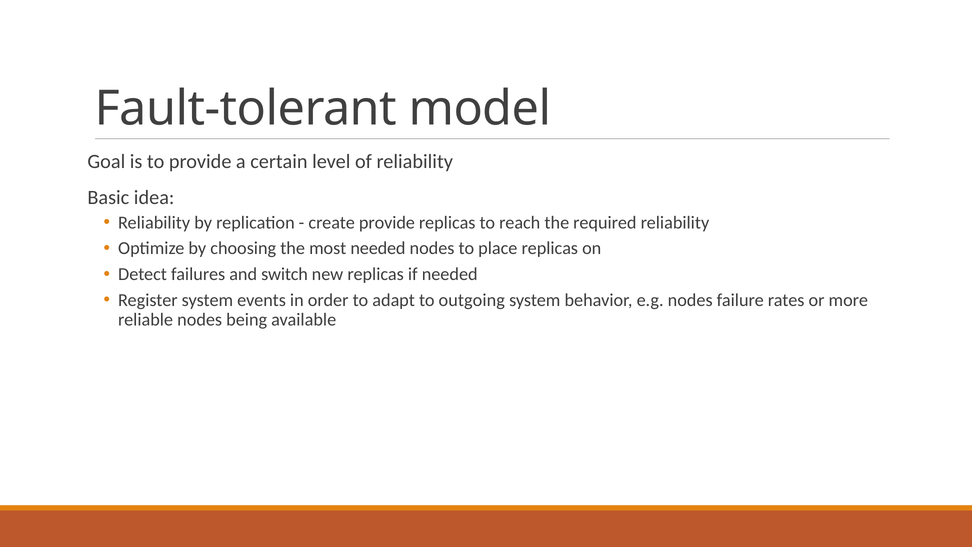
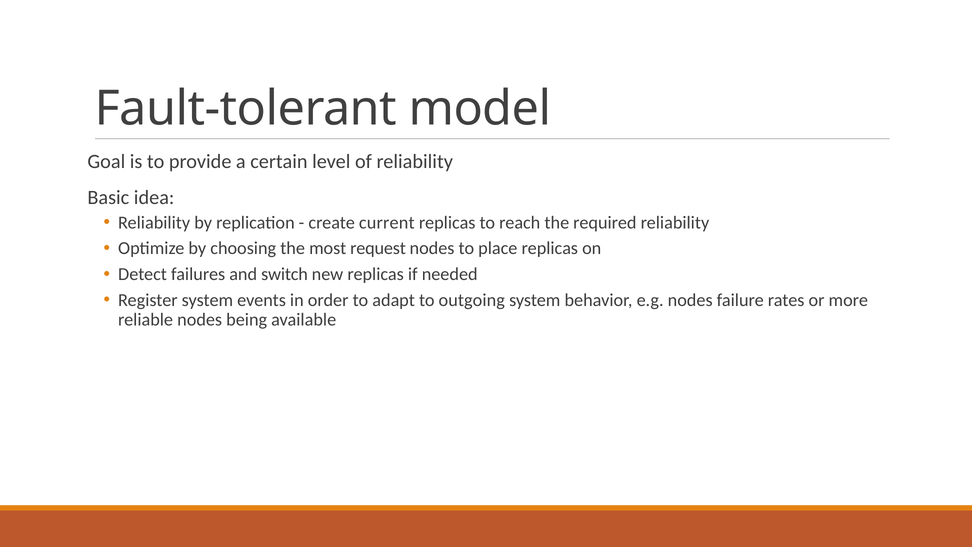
create provide: provide -> current (387, 223)
most needed: needed -> request (378, 248)
